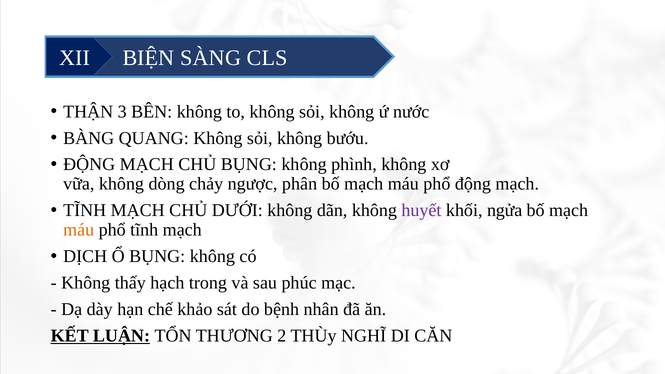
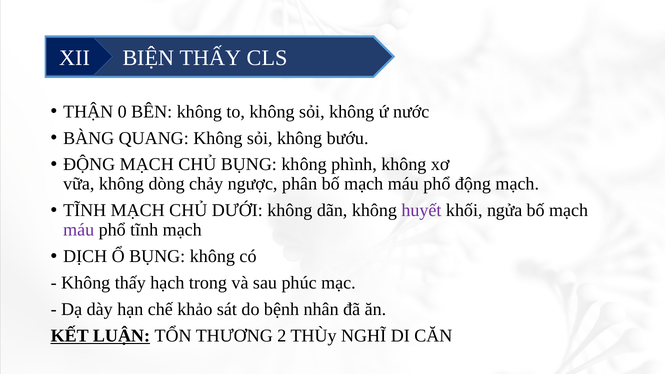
BIỆN SÀNG: SÀNG -> THẤY (211, 58)
3: 3 -> 0 (122, 112)
máu colour: orange -> purple (79, 230)
